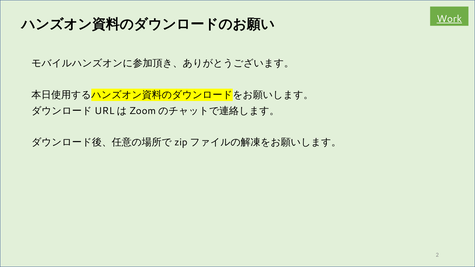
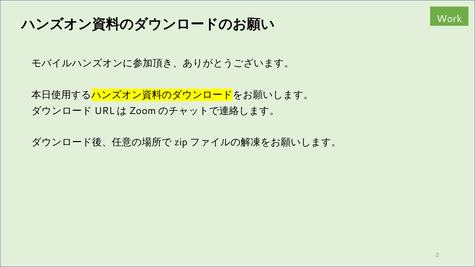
Work underline: present -> none (449, 19)
